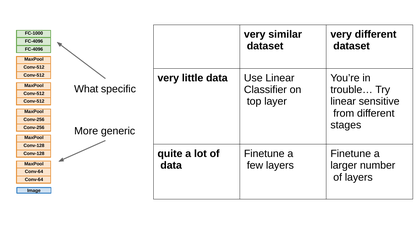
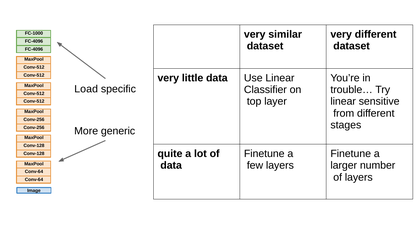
What: What -> Load (86, 89)
